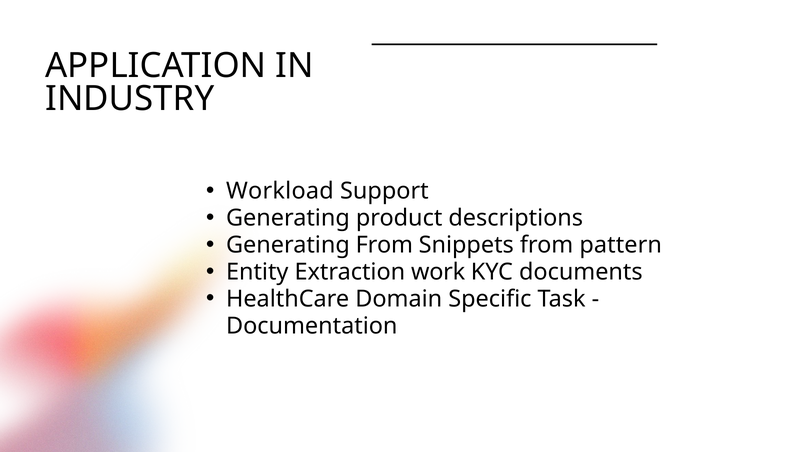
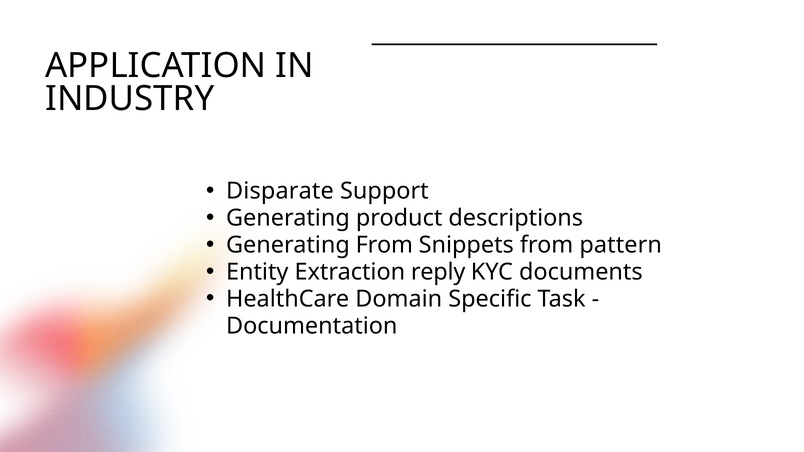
Workload: Workload -> Disparate (280, 191)
work: work -> reply (438, 272)
